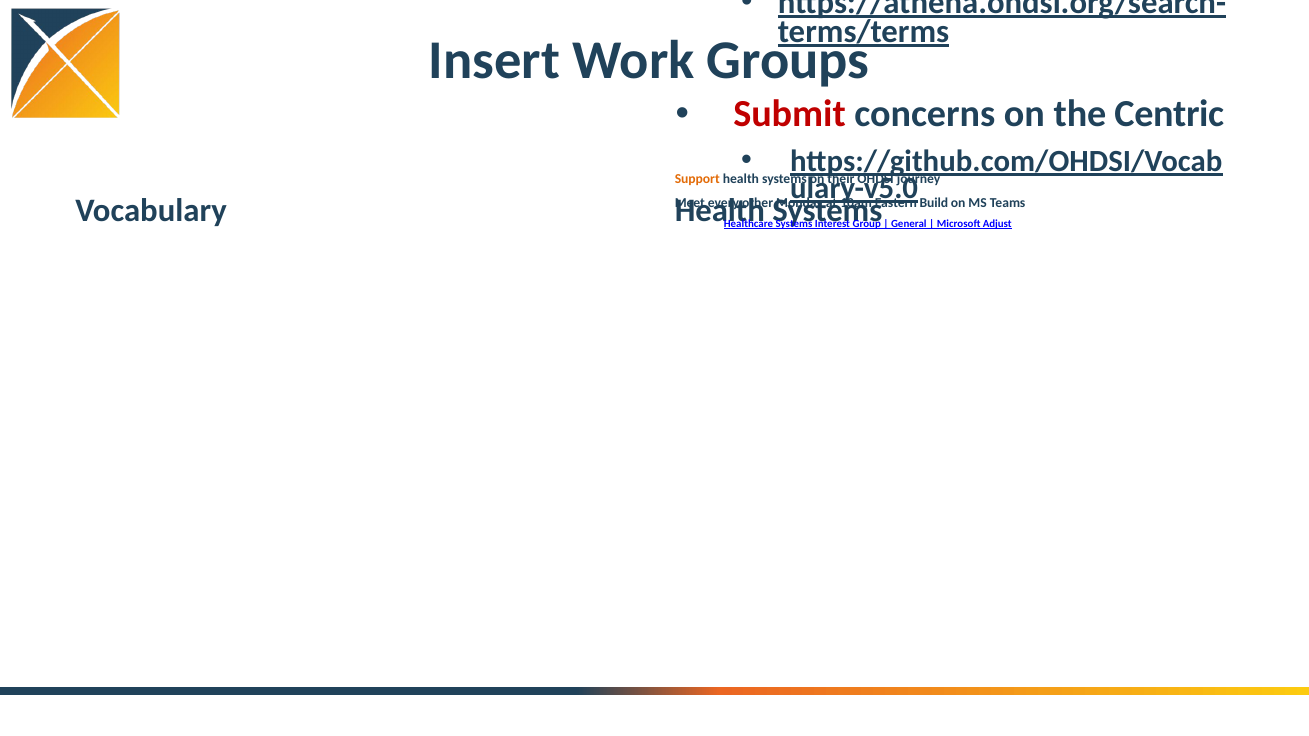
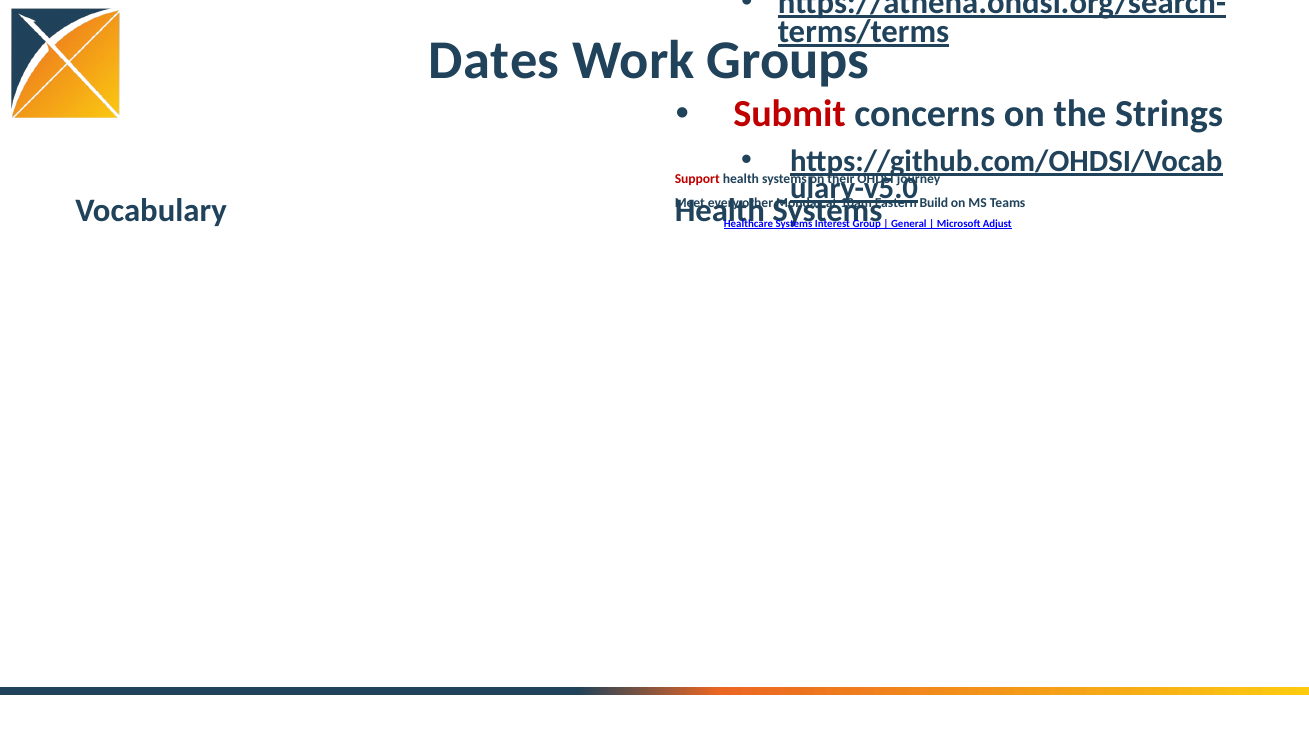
Insert: Insert -> Dates (494, 61)
Centric: Centric -> Strings (1169, 114)
Support colour: orange -> red (697, 179)
